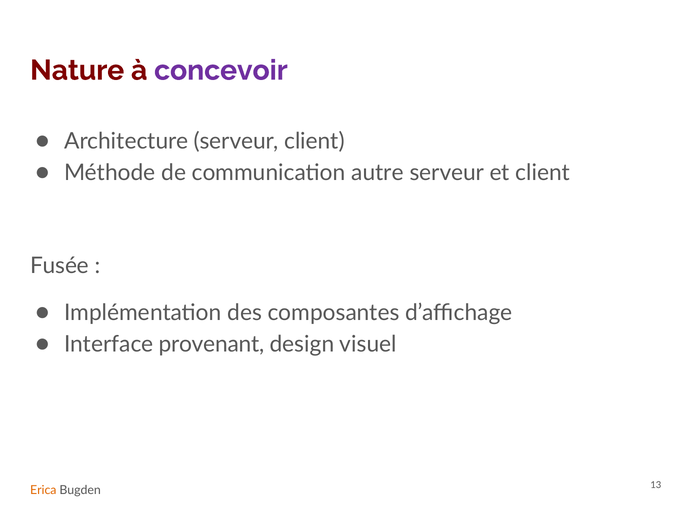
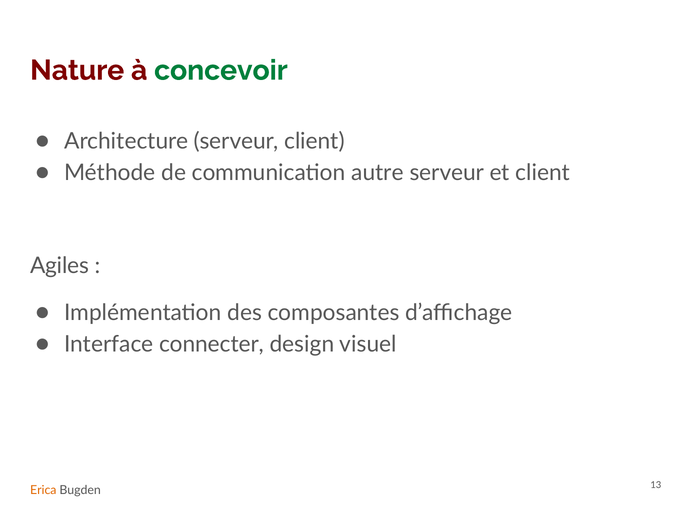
concevoir colour: purple -> green (221, 70)
Fusée: Fusée -> Agiles (60, 265)
provenant: provenant -> connecter (211, 343)
